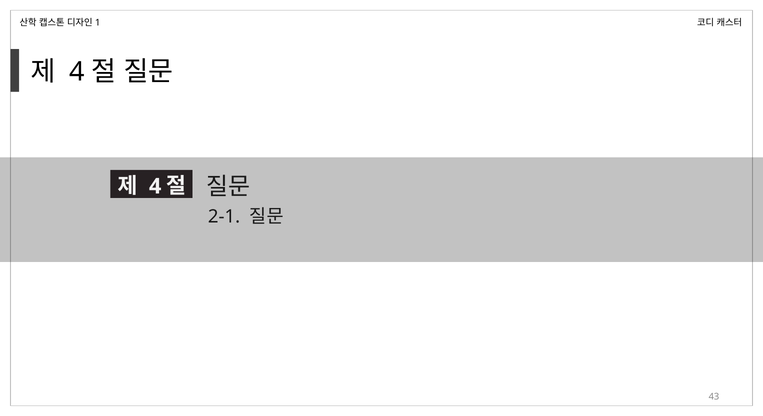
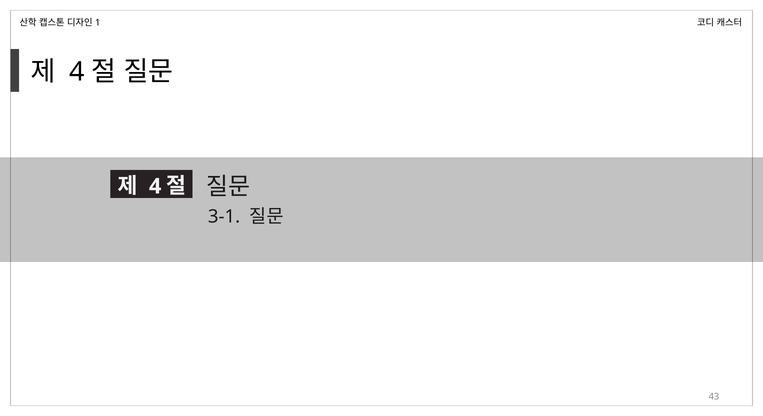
2-1: 2-1 -> 3-1 (224, 217)
